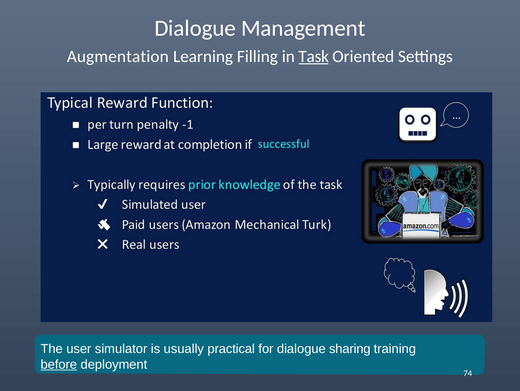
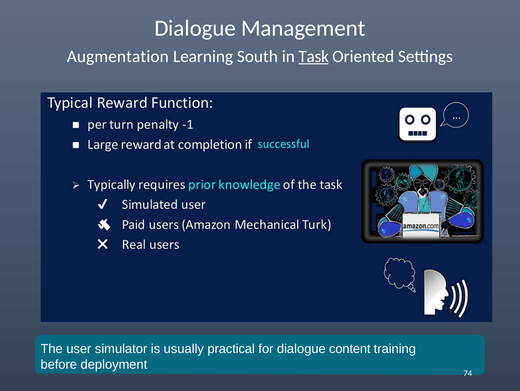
Filling: Filling -> South (257, 56)
sharing: sharing -> content (350, 348)
before underline: present -> none (59, 364)
